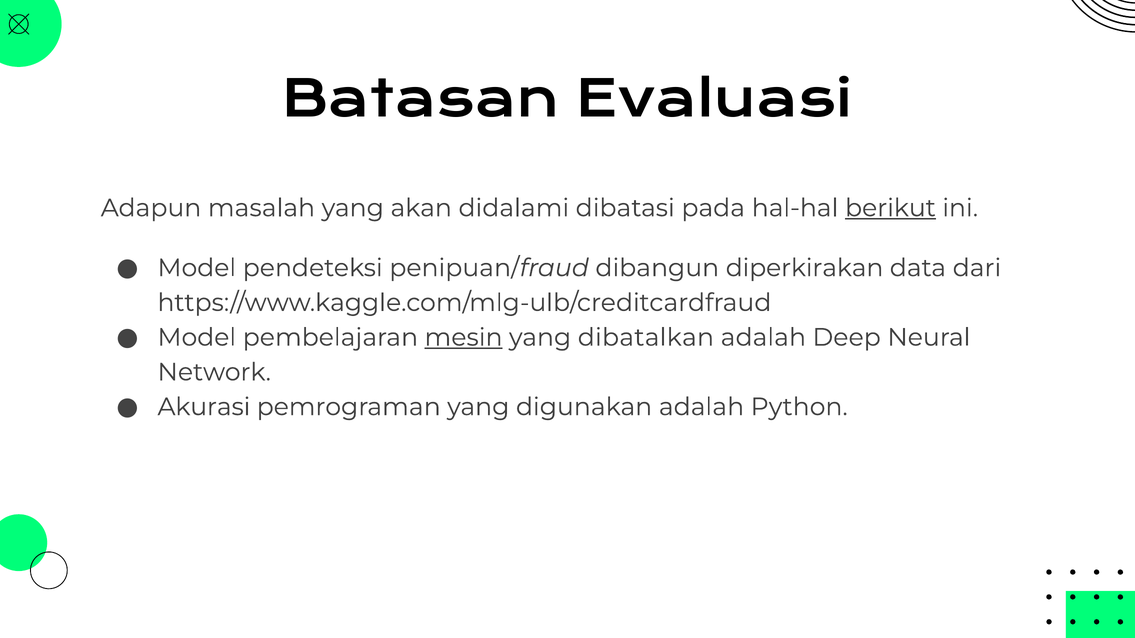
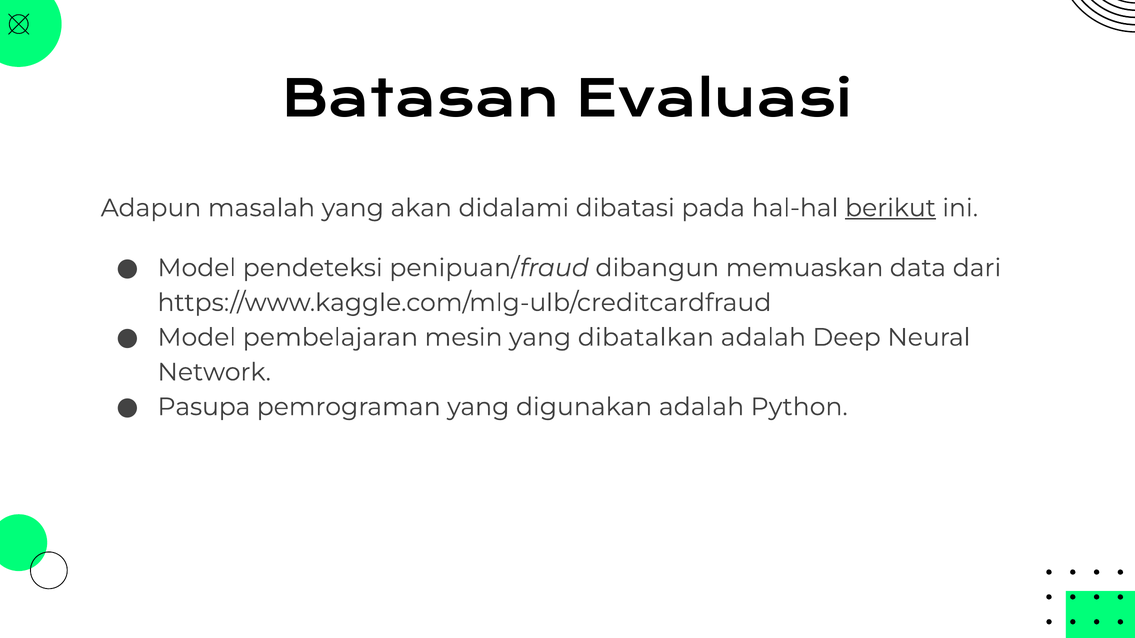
diperkirakan: diperkirakan -> memuaskan (805, 268)
mesin underline: present -> none (464, 338)
Akurasi: Akurasi -> Pasupa (204, 407)
